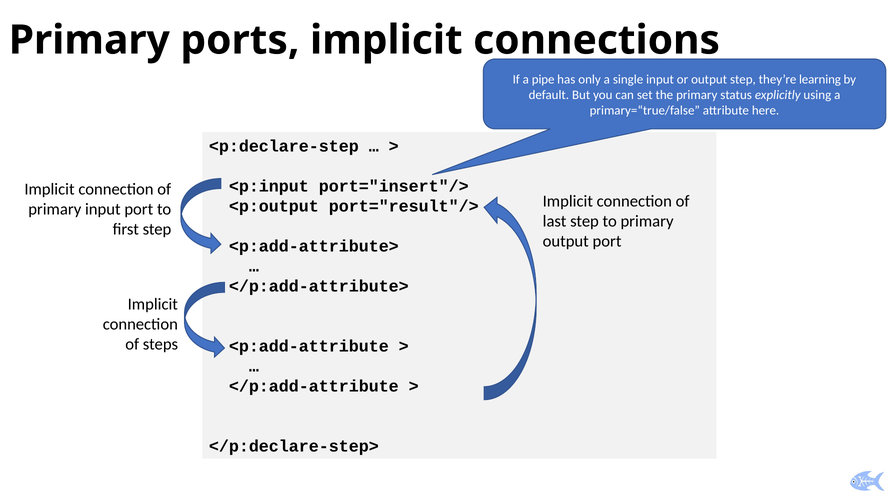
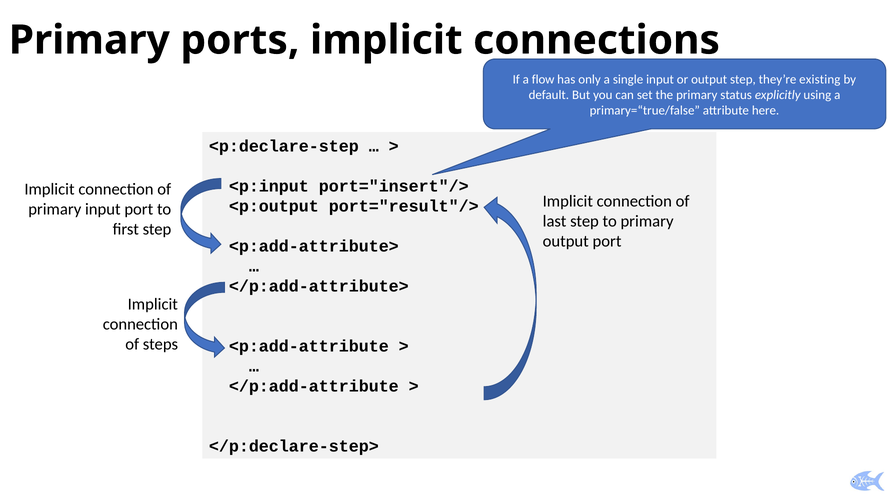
pipe: pipe -> flow (543, 79)
learning: learning -> existing (820, 79)
